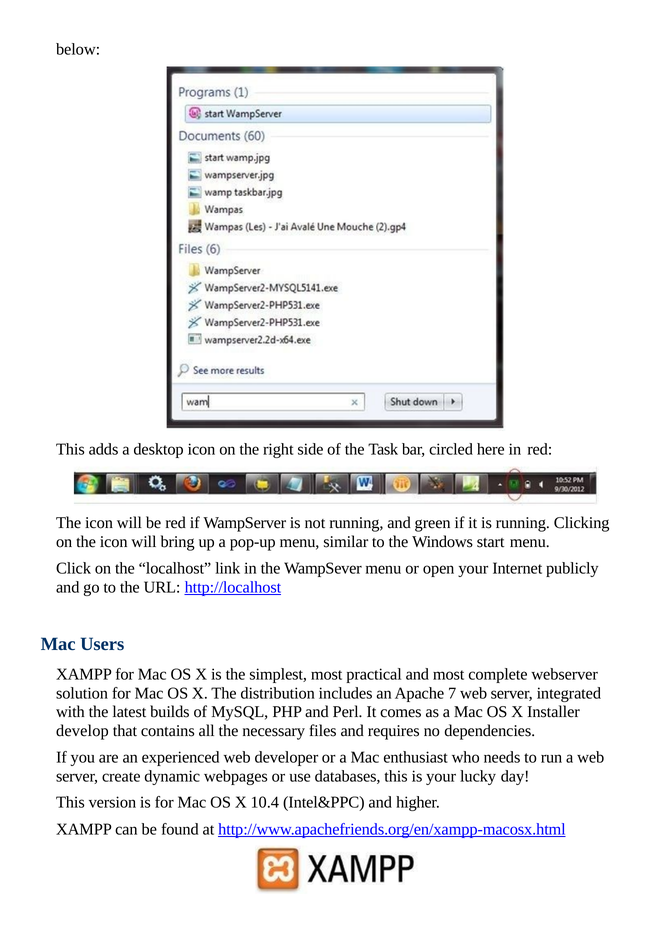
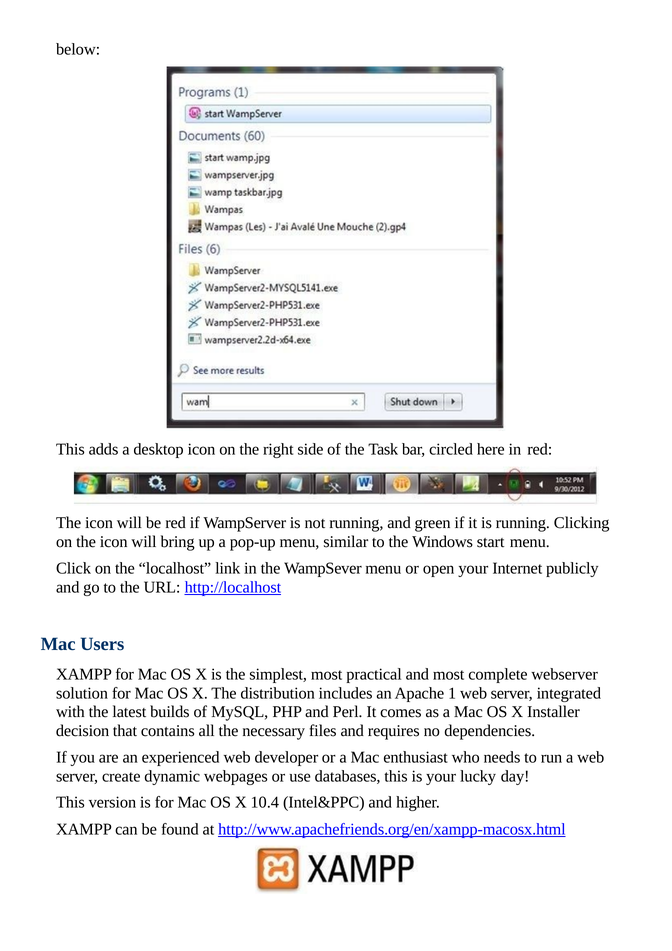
7: 7 -> 1 (452, 693)
develop: develop -> decision (83, 731)
